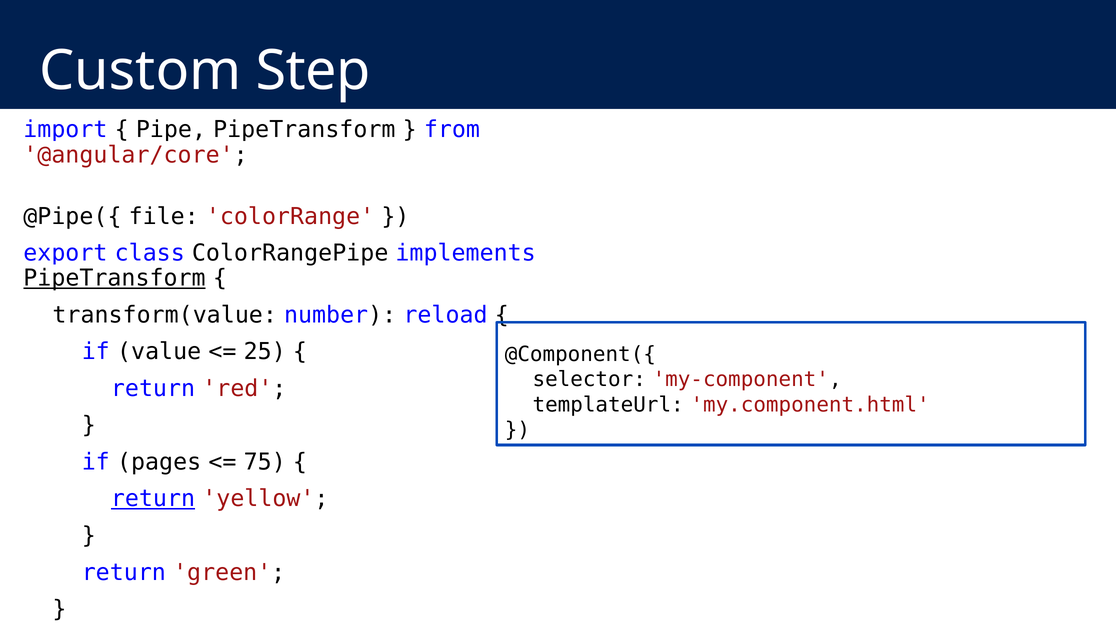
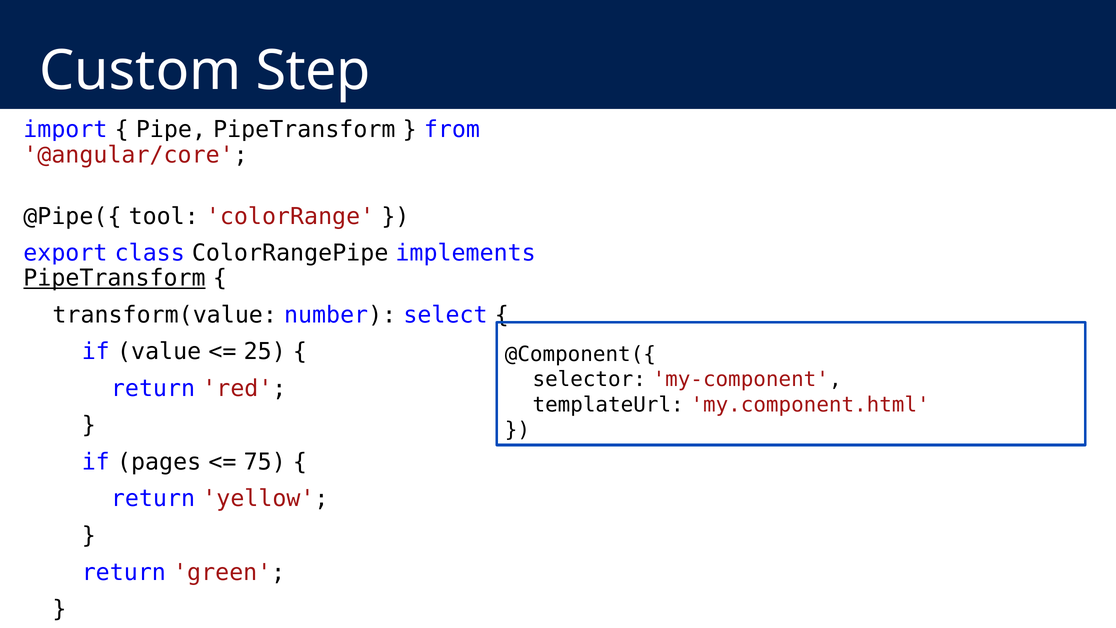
file: file -> tool (164, 216)
reload: reload -> select (446, 315)
return underline: present -> none (153, 499)
